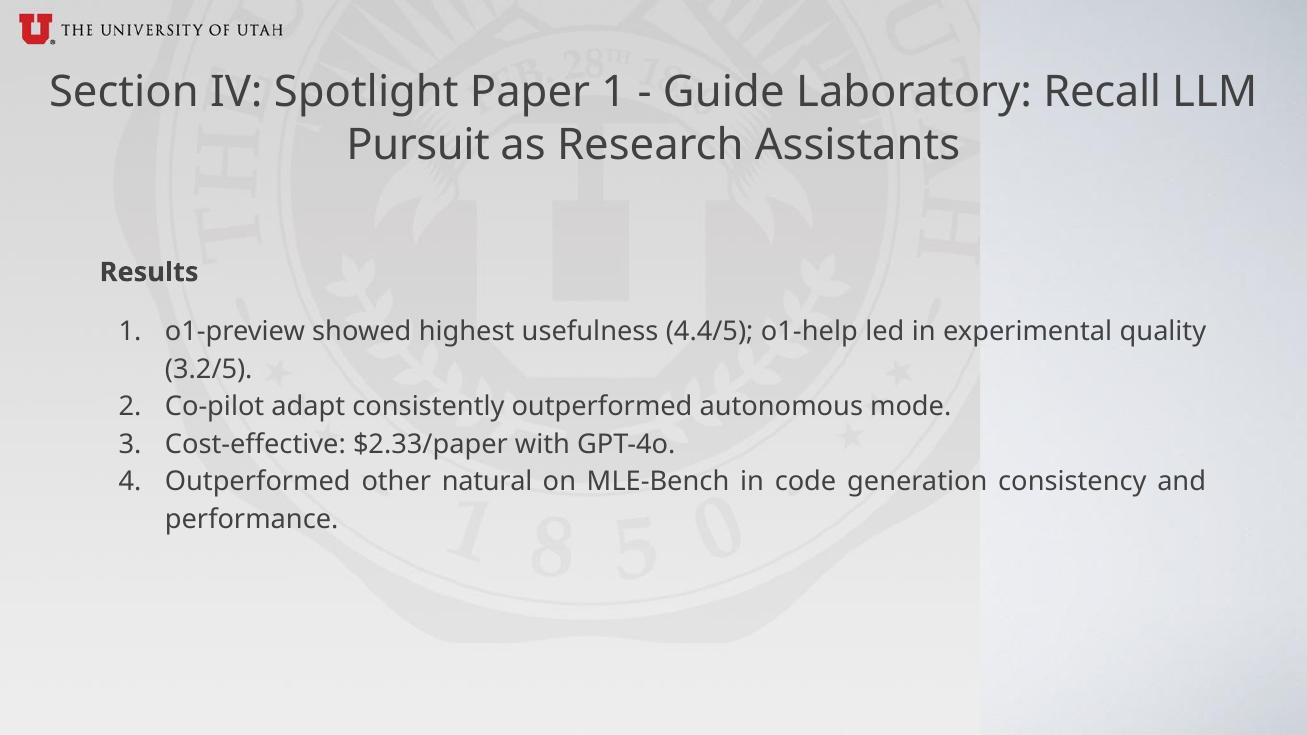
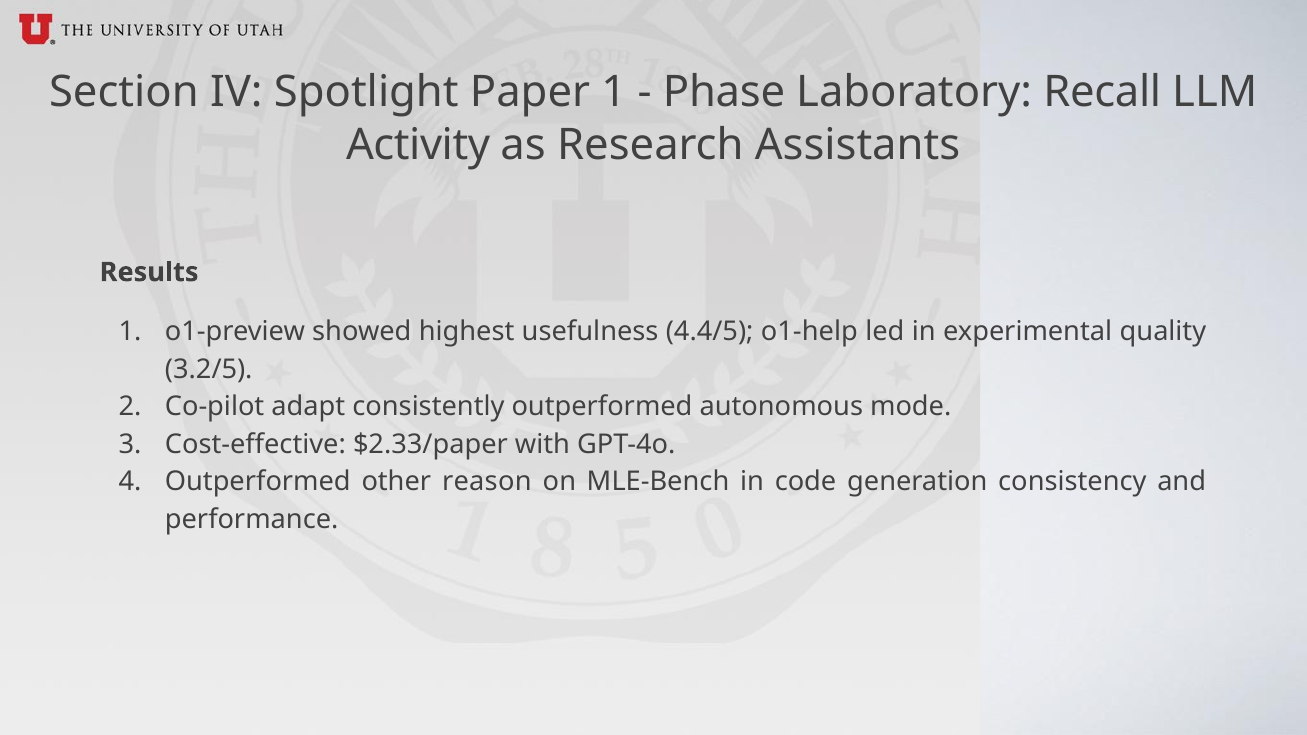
Guide: Guide -> Phase (724, 93)
Pursuit: Pursuit -> Activity (418, 145)
natural: natural -> reason (487, 482)
